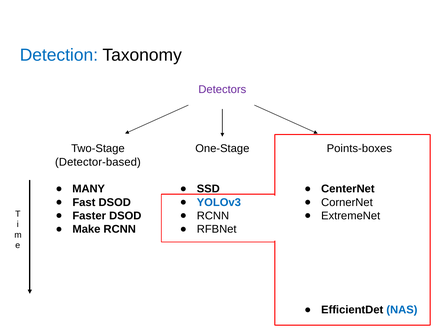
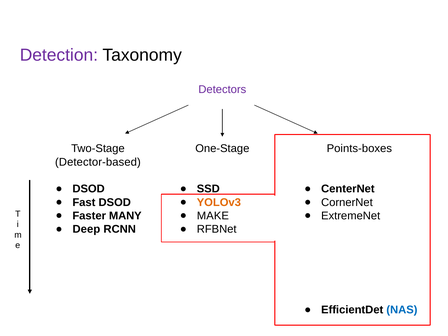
Detection colour: blue -> purple (59, 55)
MANY: MANY -> DSOD (89, 189)
YOLOv3 colour: blue -> orange (219, 202)
Faster DSOD: DSOD -> MANY (125, 216)
RCNN: RCNN -> MAKE (213, 216)
Make: Make -> Deep (86, 229)
